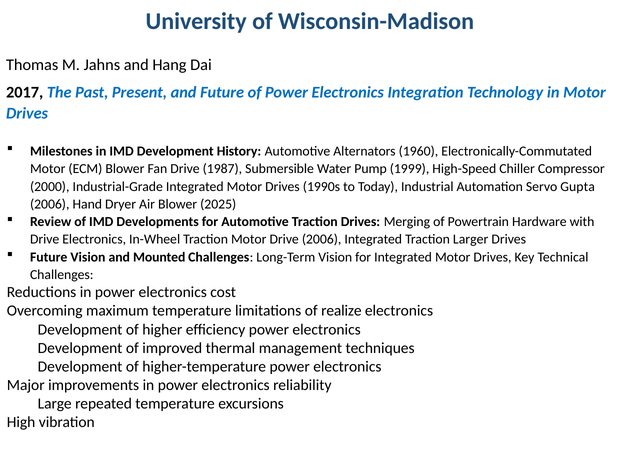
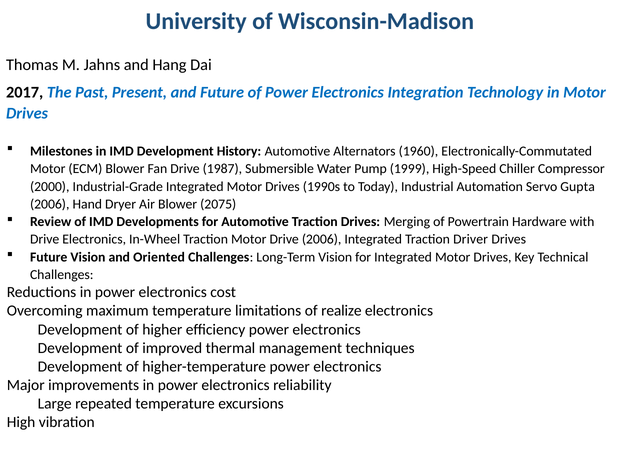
2025: 2025 -> 2075 (218, 204)
Larger: Larger -> Driver (471, 240)
Mounted: Mounted -> Oriented (159, 257)
